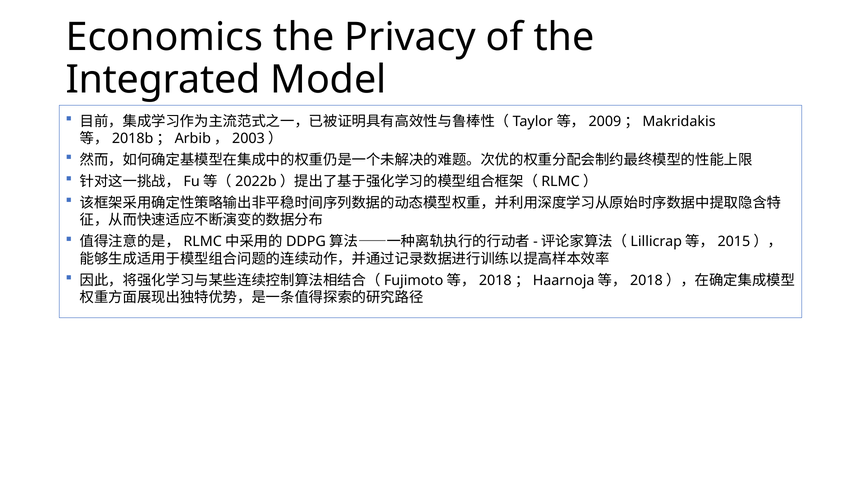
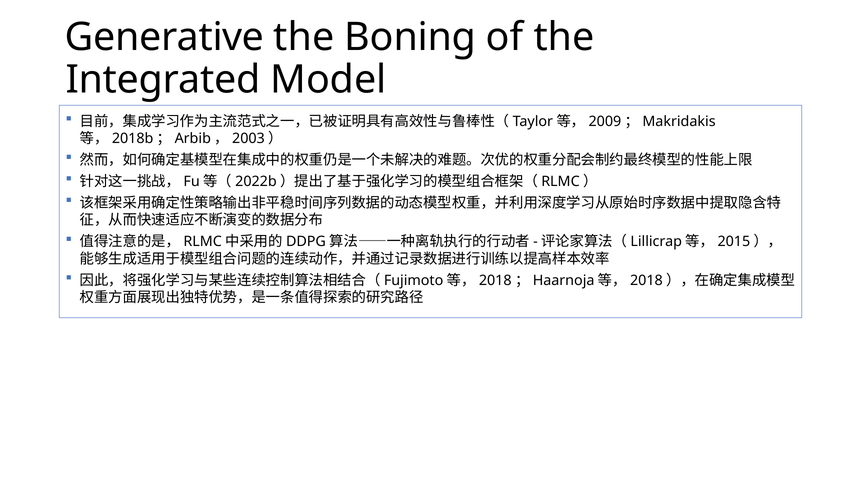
Economics: Economics -> Generative (165, 37)
Privacy: Privacy -> Boning (410, 37)
